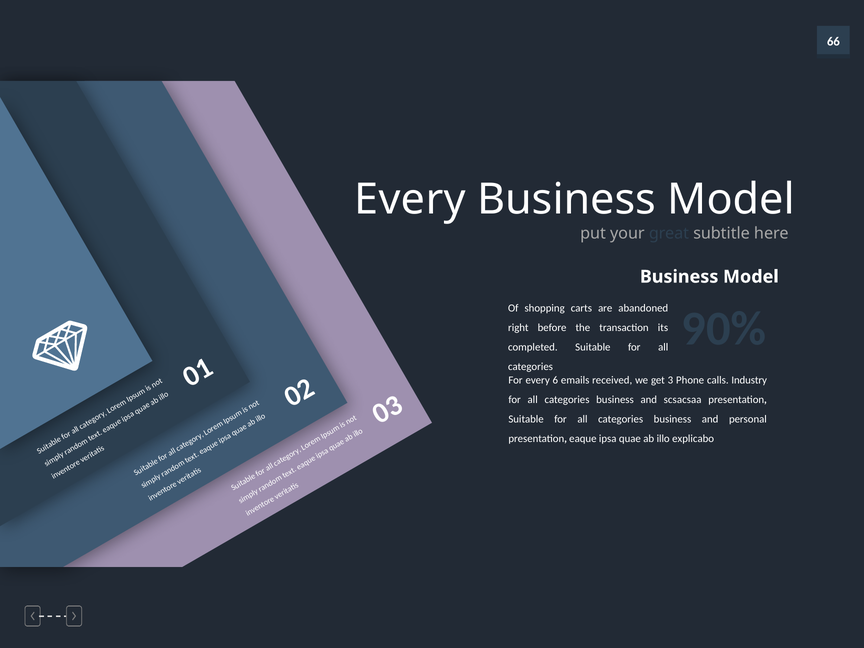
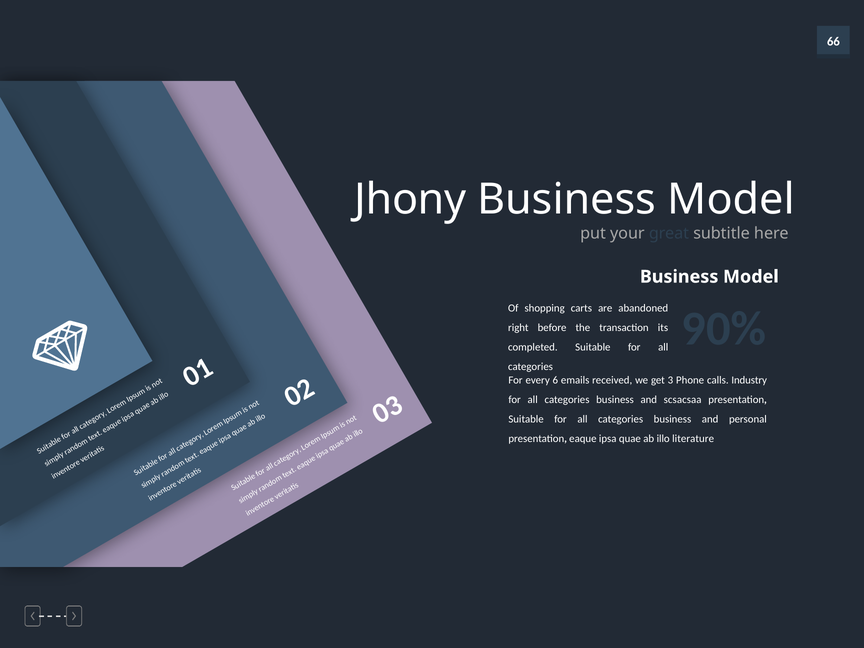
Every: Every -> Jhony (410, 199)
explicabo: explicabo -> literature (693, 439)
